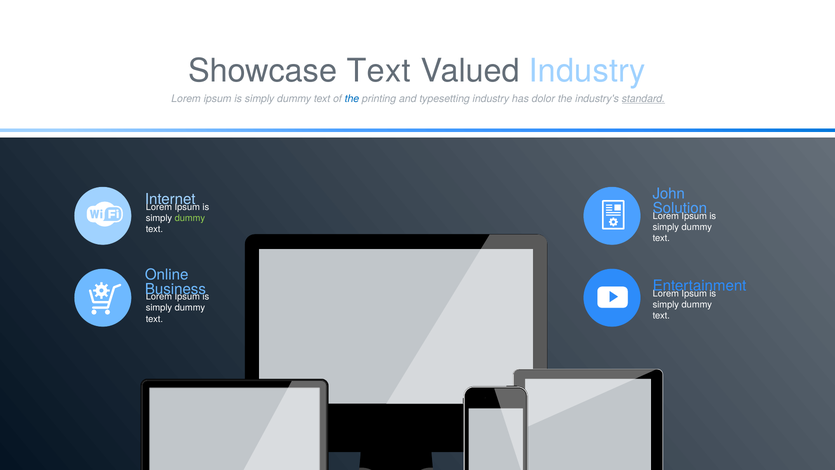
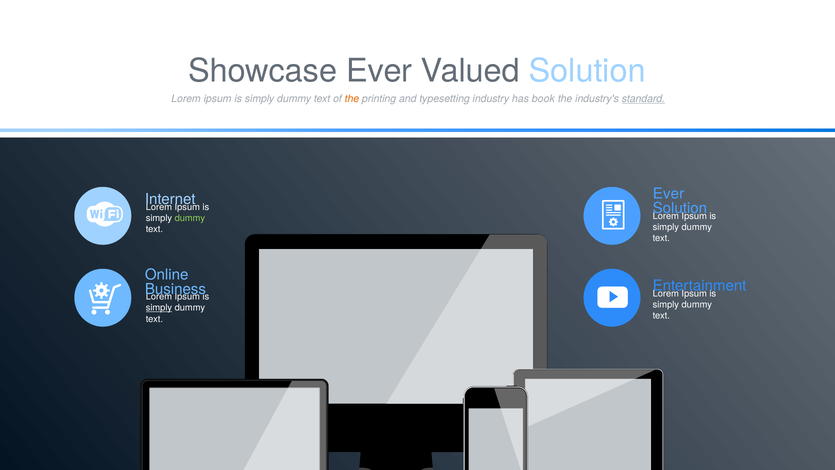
Showcase Text: Text -> Ever (379, 71)
Valued Industry: Industry -> Solution (587, 71)
the colour: blue -> orange (352, 99)
dolor: dolor -> book (543, 99)
John: John -> Ever (669, 194)
simply underline: none -> present (159, 308)
